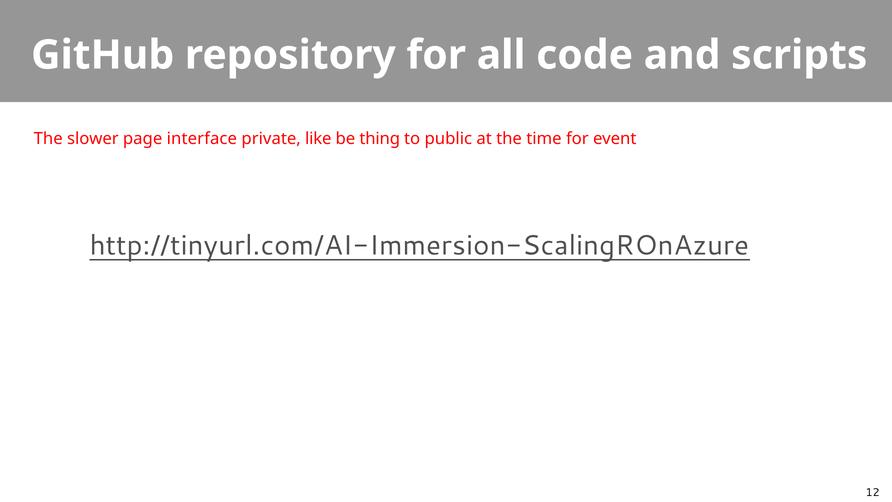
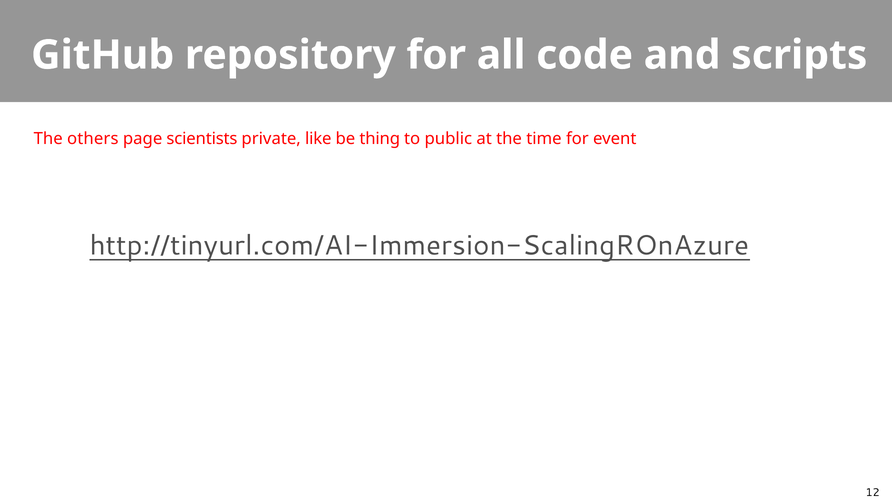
slower: slower -> others (93, 139)
interface: interface -> scientists (202, 139)
